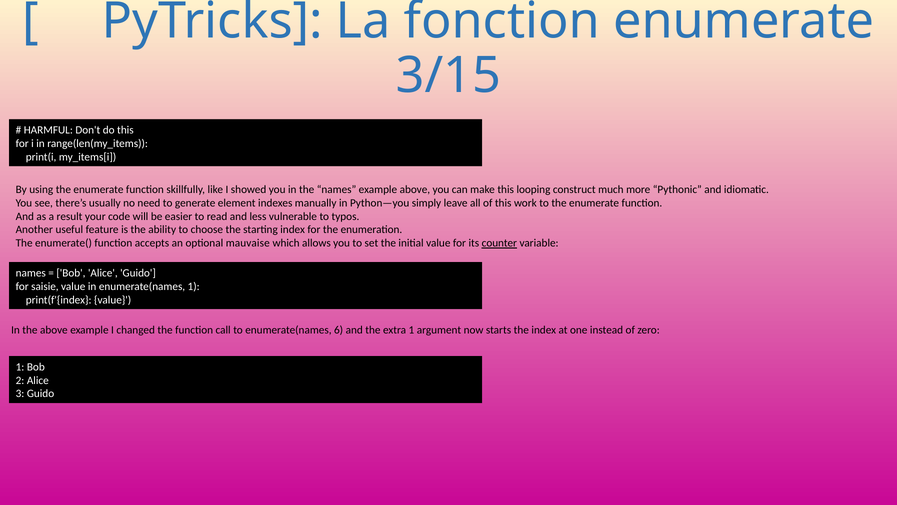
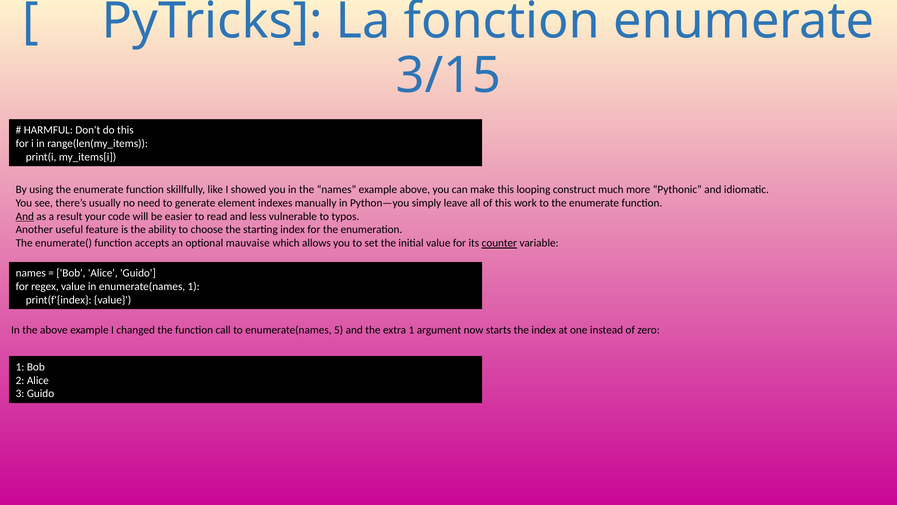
And underline: none -> present (25, 216)
saisie: saisie -> regex (45, 286)
6: 6 -> 5 (339, 330)
